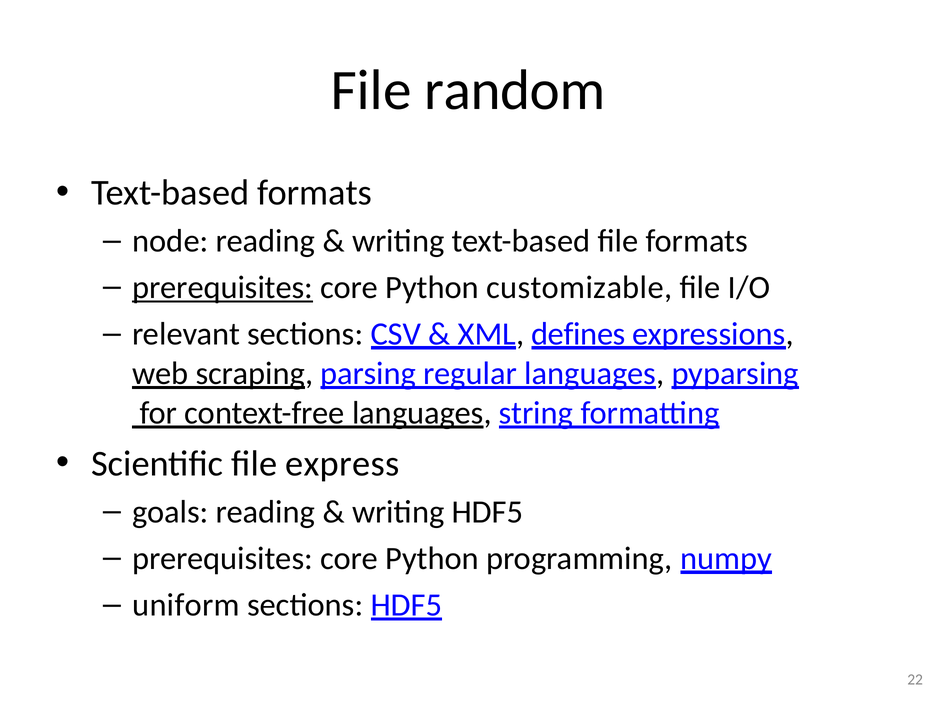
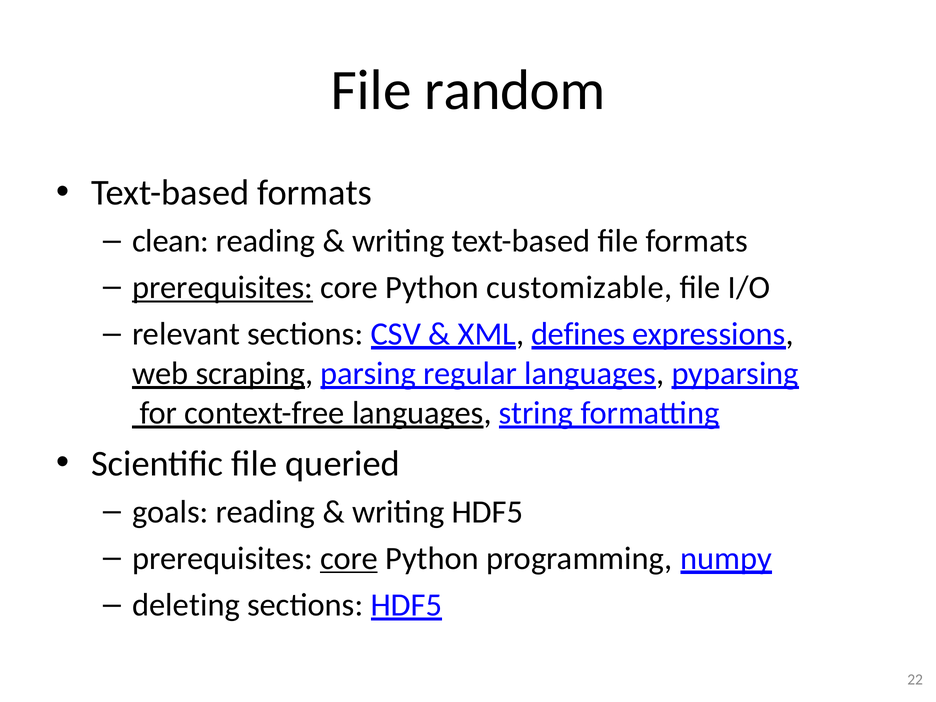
node: node -> clean (171, 241)
express: express -> queried (343, 464)
core underline: none -> present (349, 558)
uniform: uniform -> deleting (186, 605)
